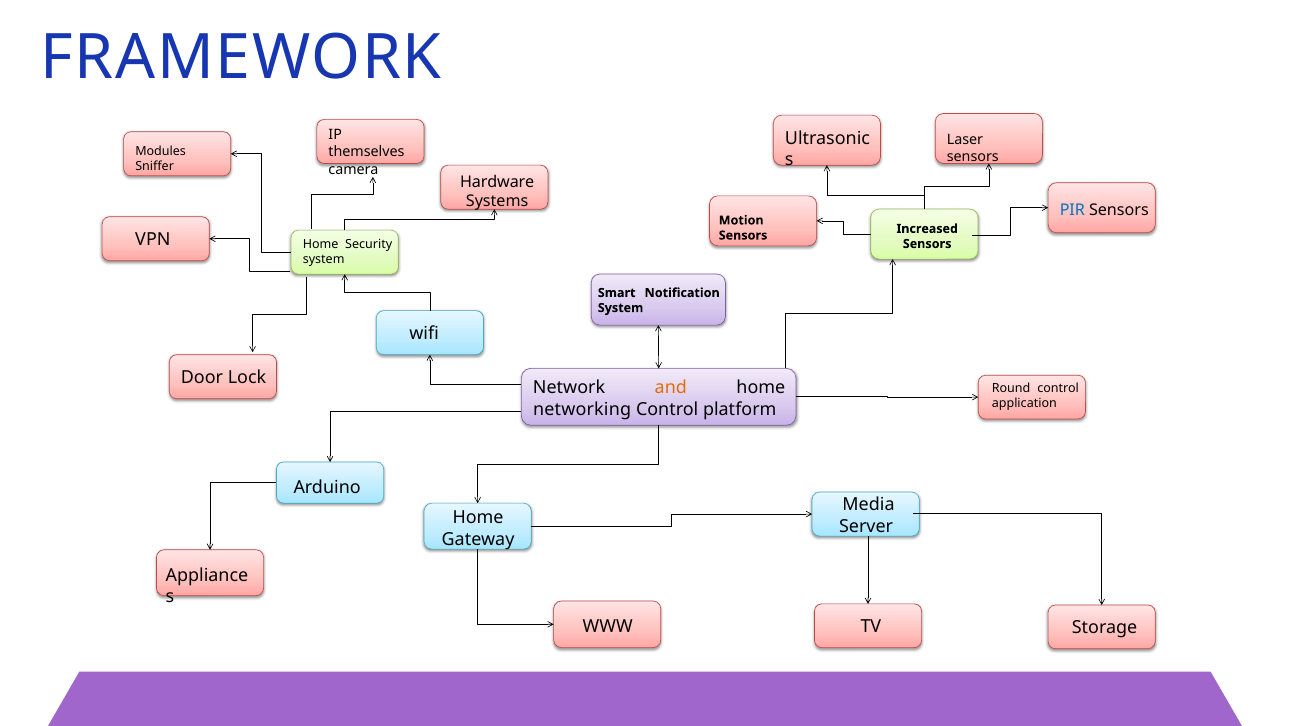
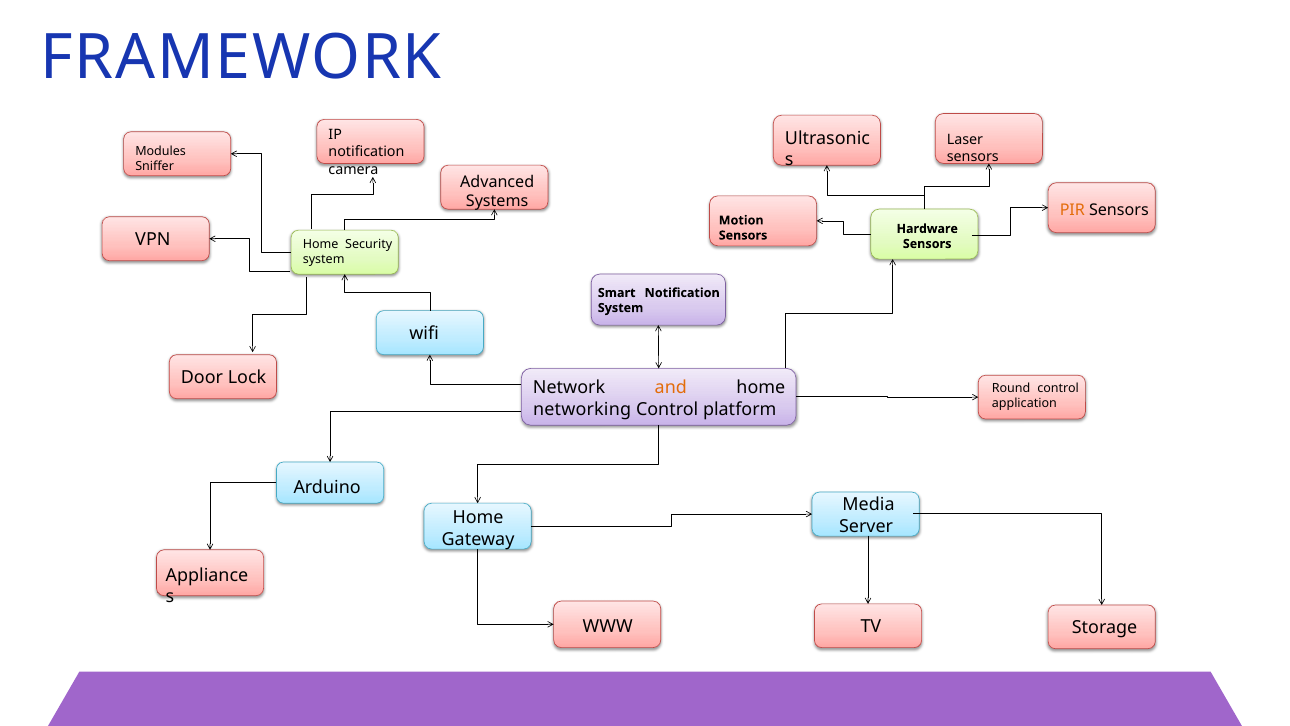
themselves: themselves -> notification (366, 152)
Hardware: Hardware -> Advanced (497, 182)
PIR colour: blue -> orange (1072, 210)
Increased: Increased -> Hardware (927, 229)
